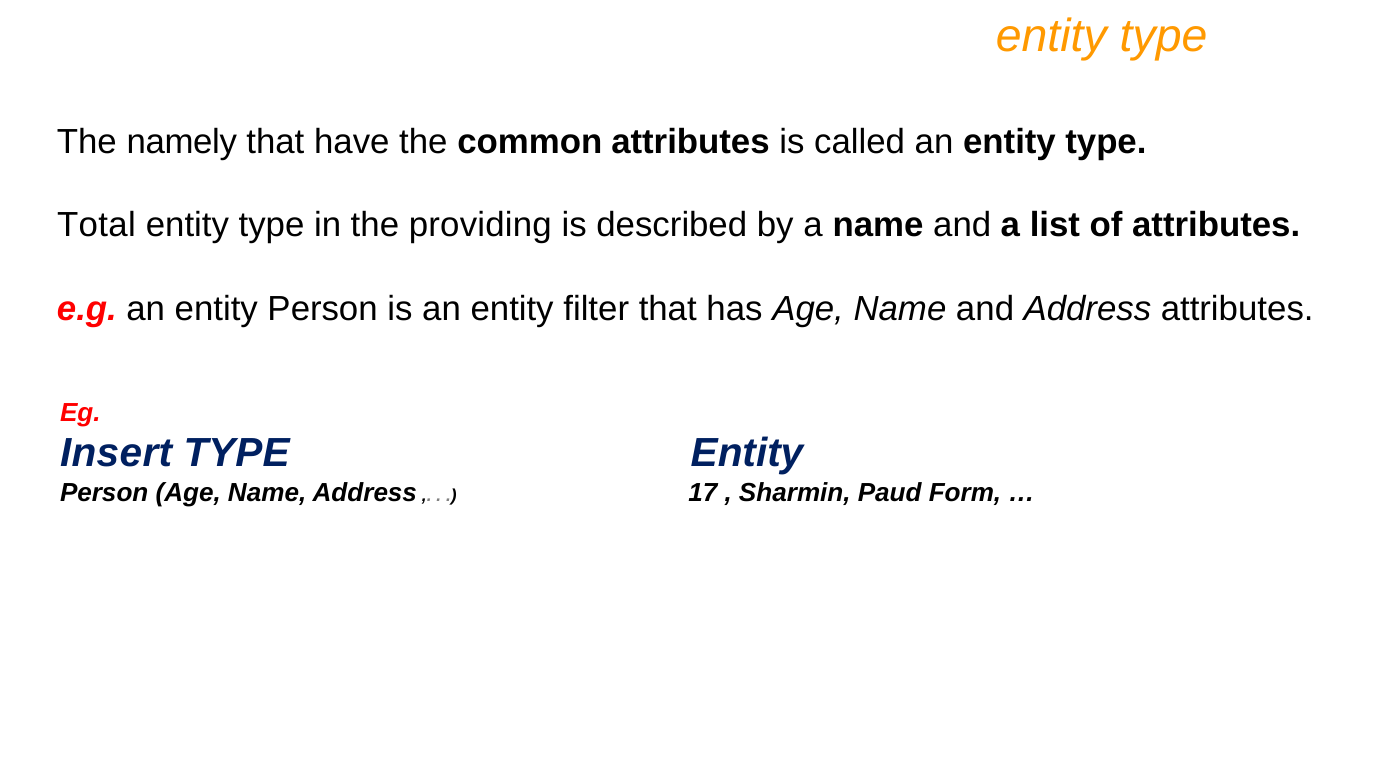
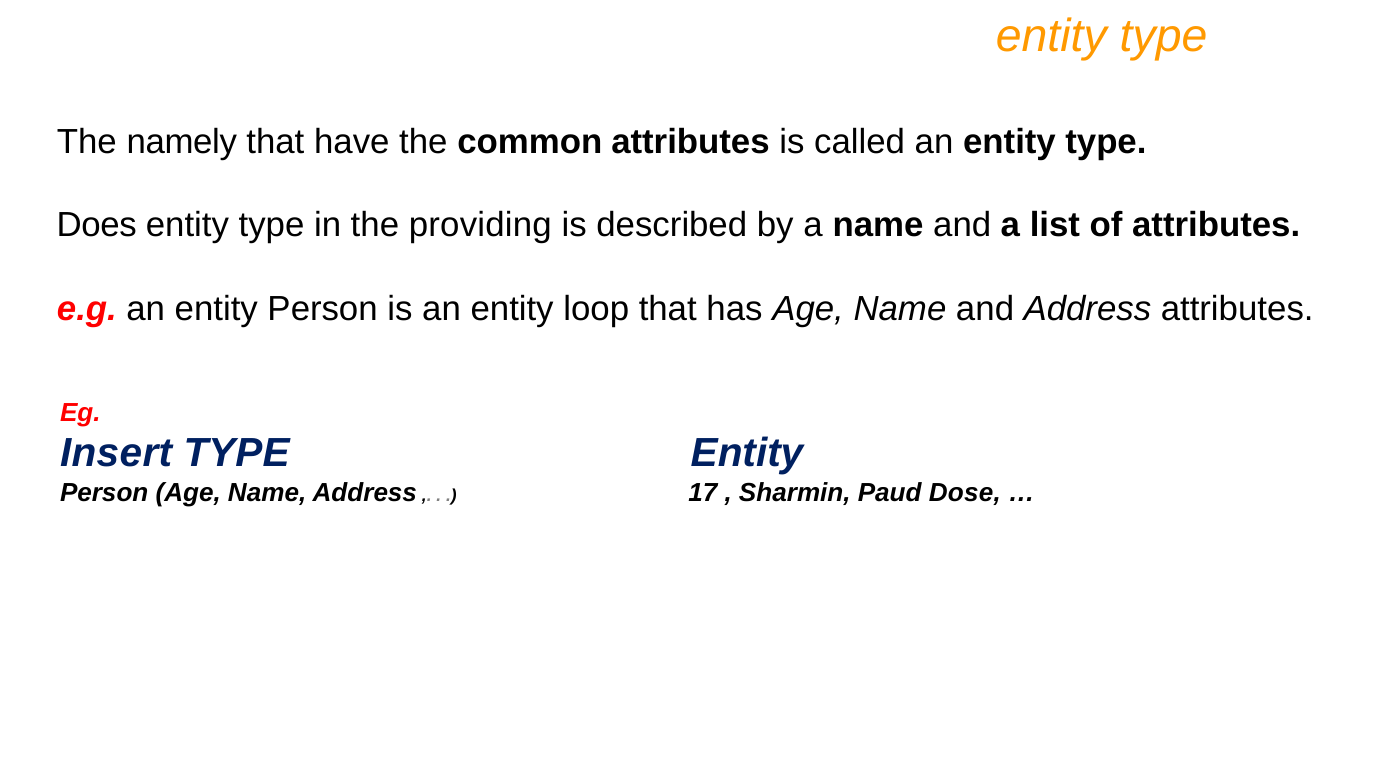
Total: Total -> Does (97, 225)
filter: filter -> loop (596, 309)
Form: Form -> Dose (965, 492)
